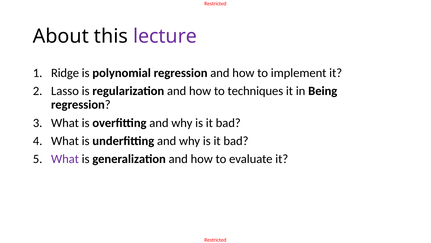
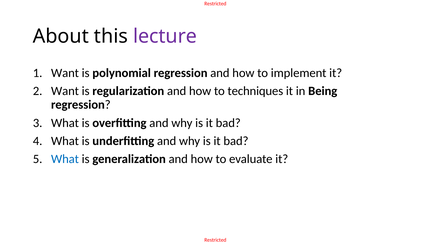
Ridge: Ridge -> Want (65, 73)
Lasso: Lasso -> Want (65, 91)
What colour: purple -> blue (65, 159)
